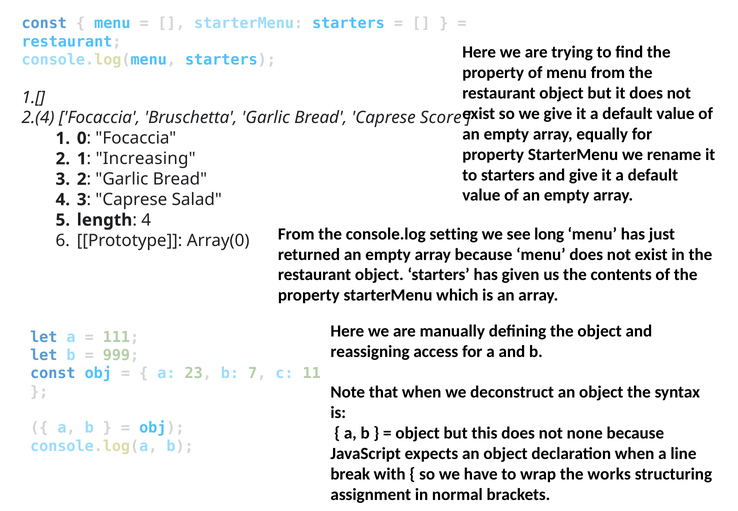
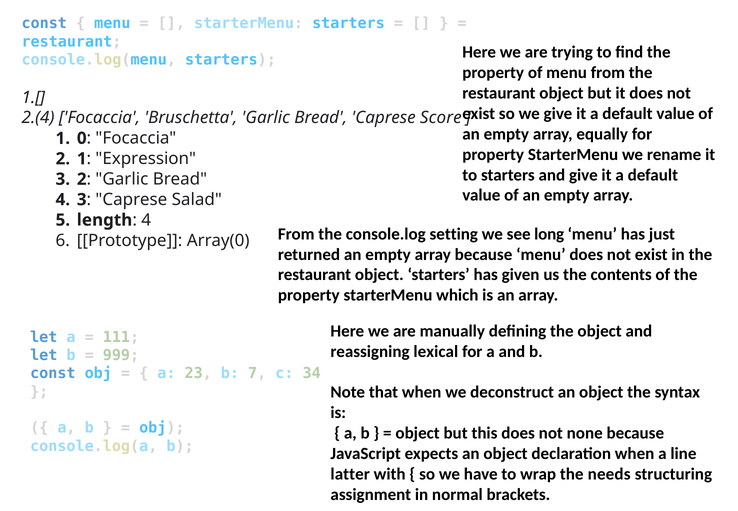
Increasing: Increasing -> Expression (146, 159)
access: access -> lexical (436, 351)
11: 11 -> 34 (312, 373)
break: break -> latter (350, 474)
works: works -> needs (609, 474)
